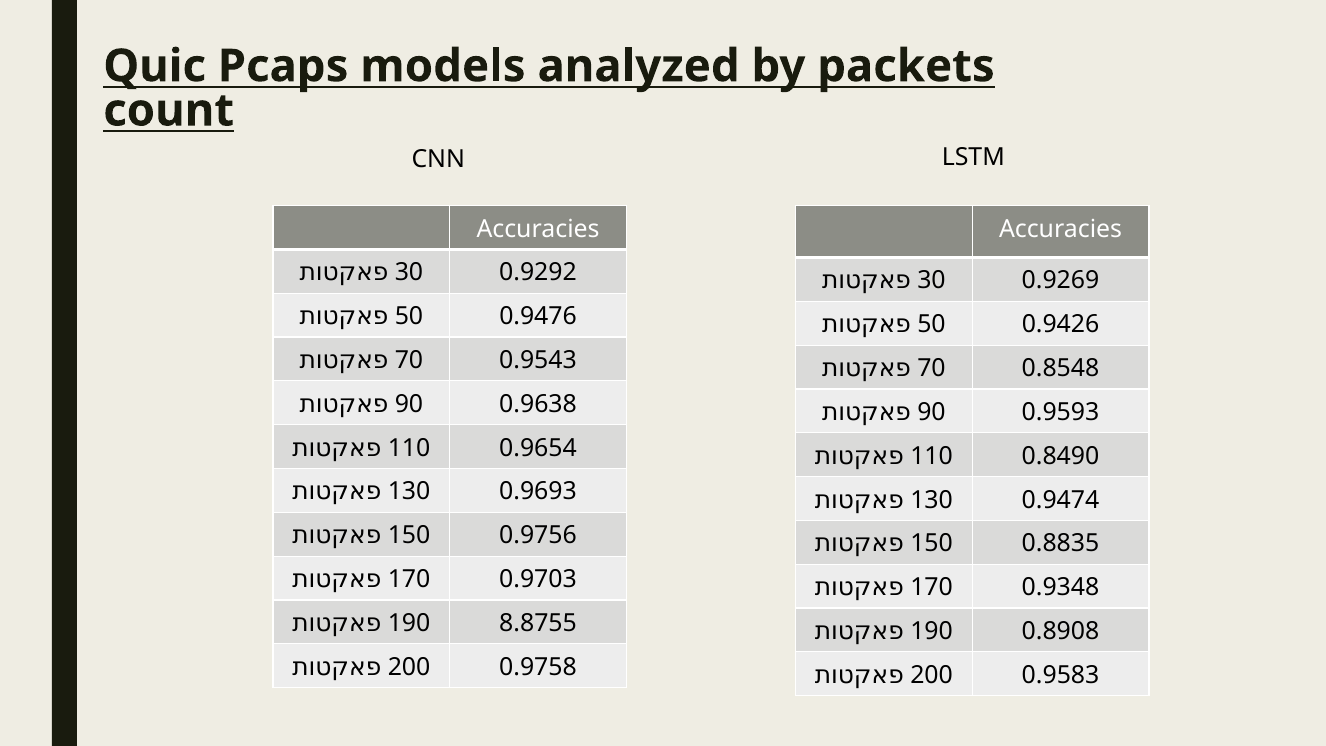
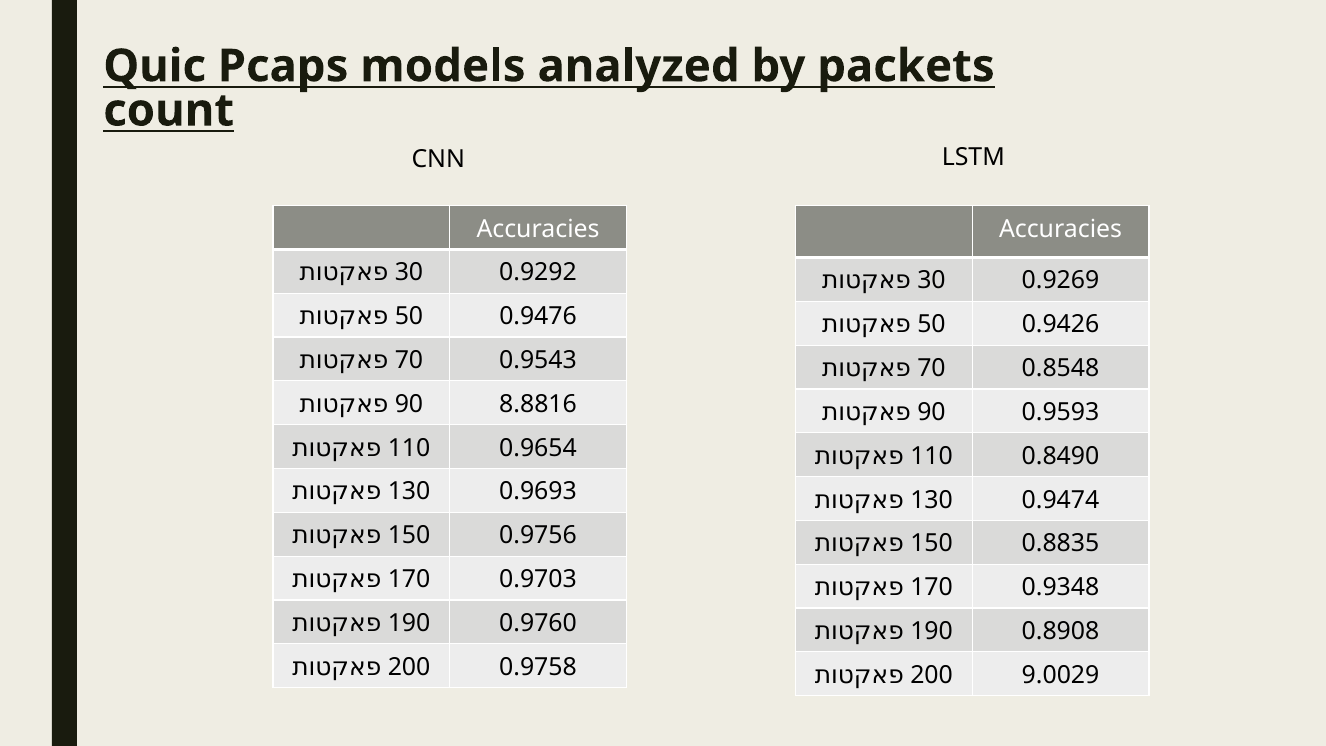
0.9638: 0.9638 -> 8.8816 (538, 404)
8.8755: 8.8755 -> 0.9760 (538, 623)
0.9583: 0.9583 -> 9.0029 (1061, 675)
